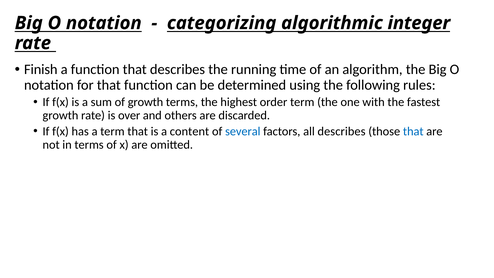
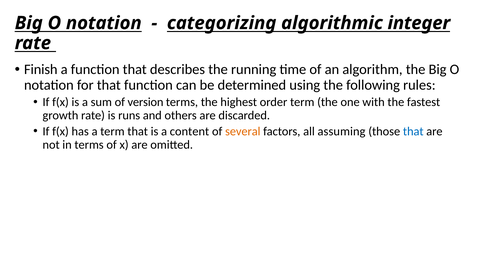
of growth: growth -> version (145, 102)
over: over -> runs (129, 115)
several colour: blue -> orange (243, 131)
all describes: describes -> assuming (341, 131)
